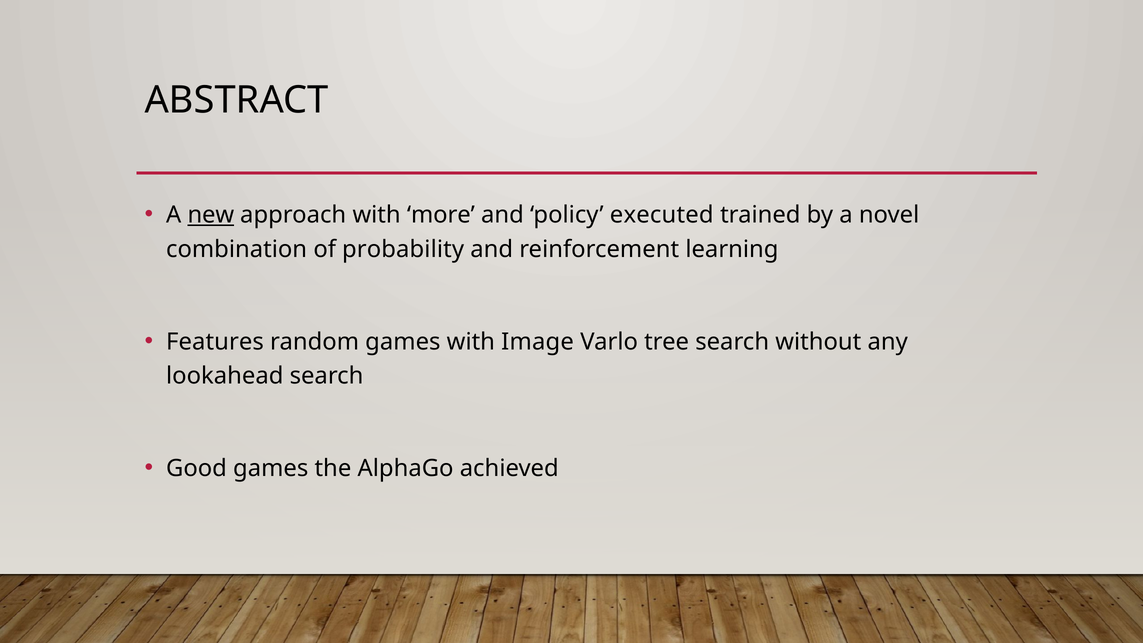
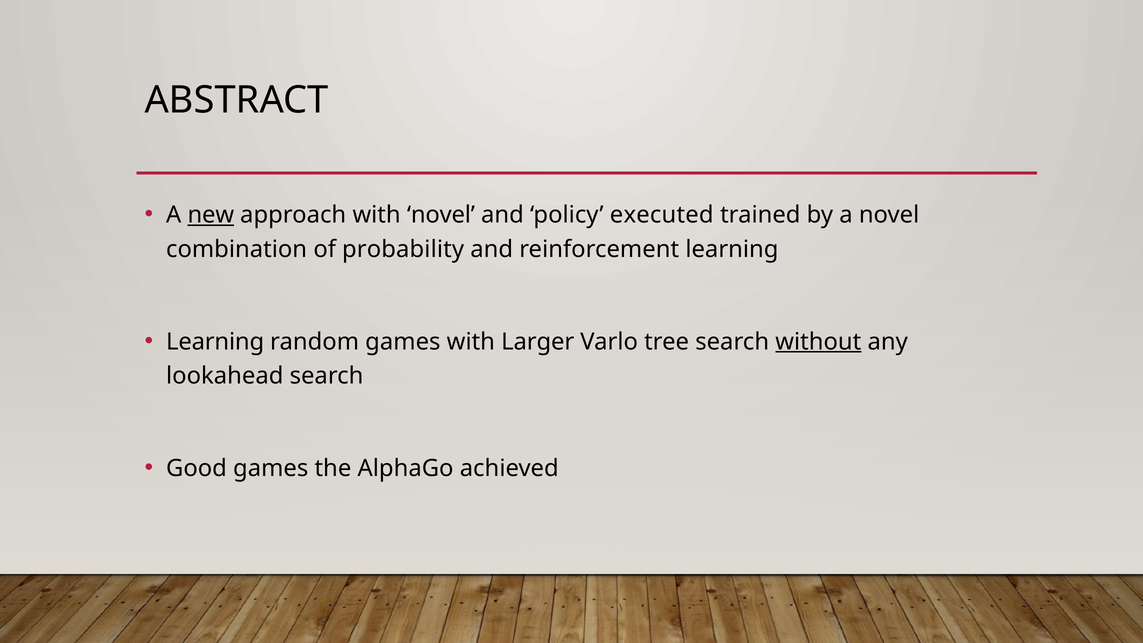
with more: more -> novel (441, 215)
Features: Features -> Learning (215, 342)
Image: Image -> Larger (538, 342)
without underline: none -> present (818, 342)
